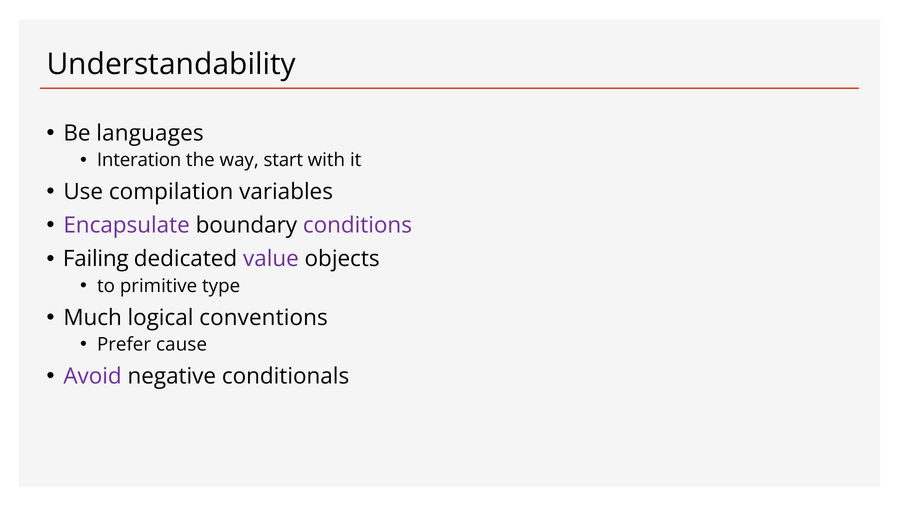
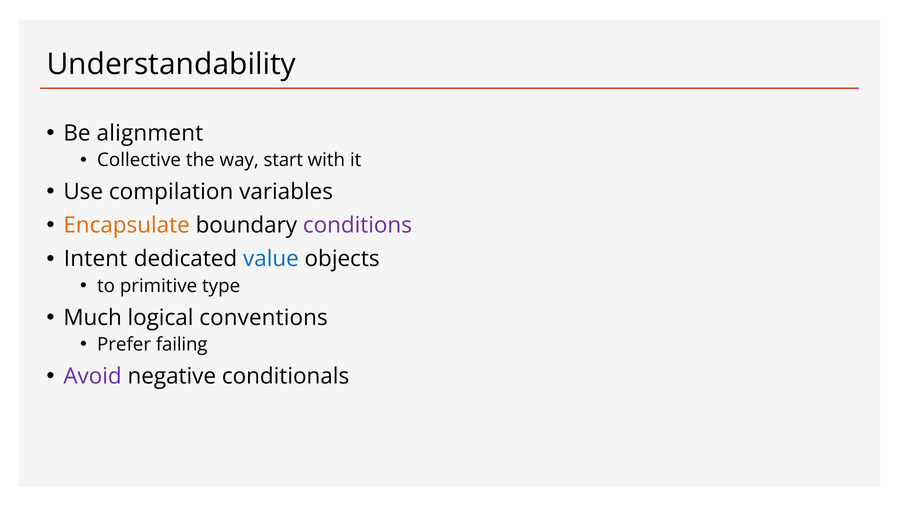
languages: languages -> alignment (150, 133)
Interation: Interation -> Collective (139, 160)
Encapsulate colour: purple -> orange (127, 225)
Failing: Failing -> Intent (96, 259)
value colour: purple -> blue (271, 259)
cause: cause -> failing (182, 344)
